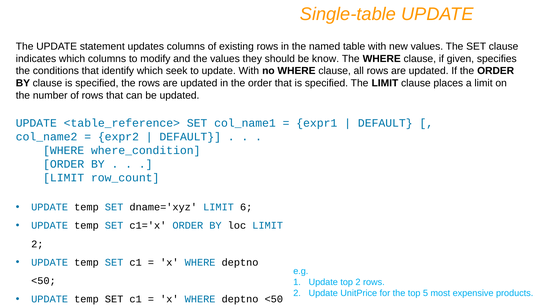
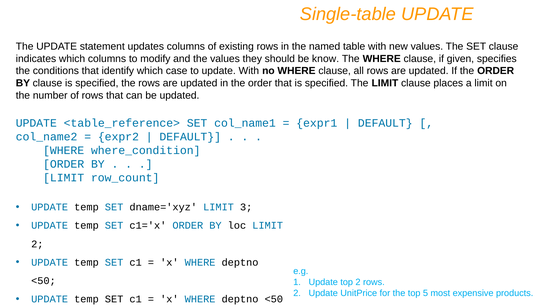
seek: seek -> case (177, 71)
6: 6 -> 3 (246, 207)
